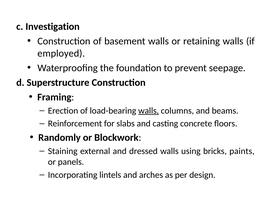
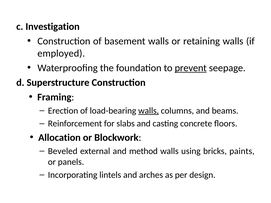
prevent underline: none -> present (191, 68)
Randomly: Randomly -> Allocation (59, 138)
Staining: Staining -> Beveled (63, 151)
dressed: dressed -> method (143, 151)
